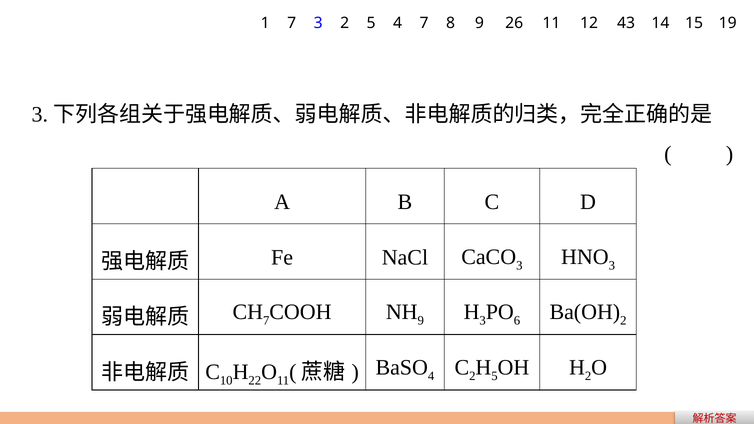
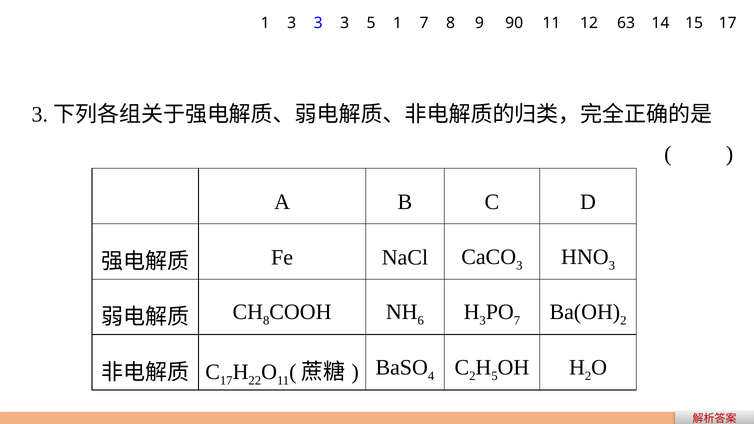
1 7: 7 -> 3 (292, 23)
2: 2 -> 3 (345, 23)
5 4: 4 -> 1 (398, 23)
26: 26 -> 90 (514, 23)
43: 43 -> 63 (626, 23)
15 19: 19 -> 17 (728, 23)
7: 7 -> 8 (266, 321)
9: 9 -> 6 (421, 321)
6: 6 -> 7 (517, 321)
C 10: 10 -> 17 (226, 381)
